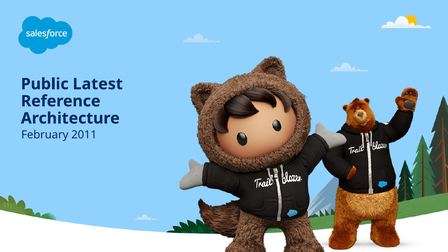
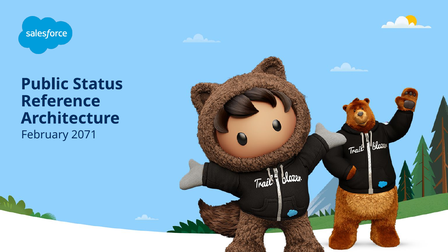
Latest: Latest -> Status (98, 84)
2011: 2011 -> 2071 (84, 135)
